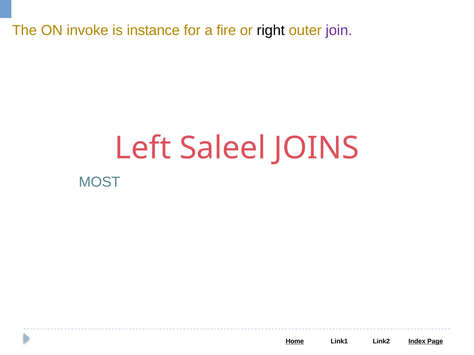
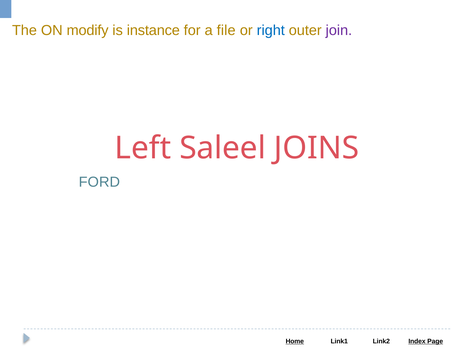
invoke: invoke -> modify (88, 31)
fire: fire -> file (226, 31)
right colour: black -> blue (271, 31)
MOST: MOST -> FORD (99, 182)
